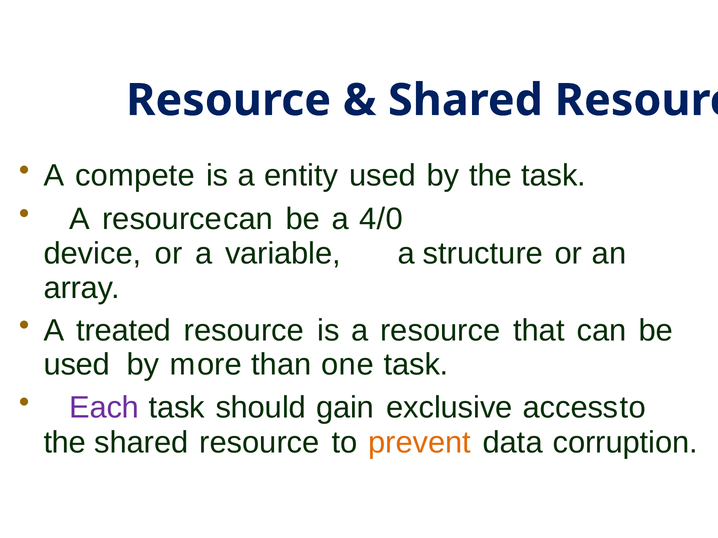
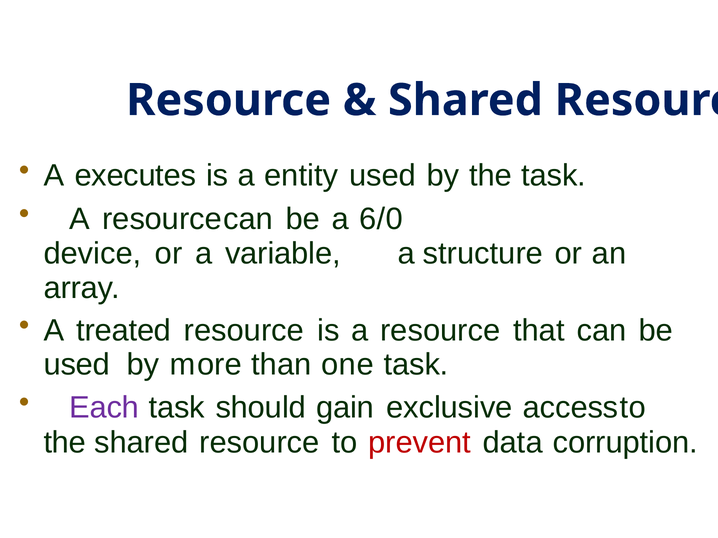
compete: compete -> executes (135, 176)
4/0: 4/0 -> 6/0 (381, 219)
prevent colour: orange -> red (420, 443)
